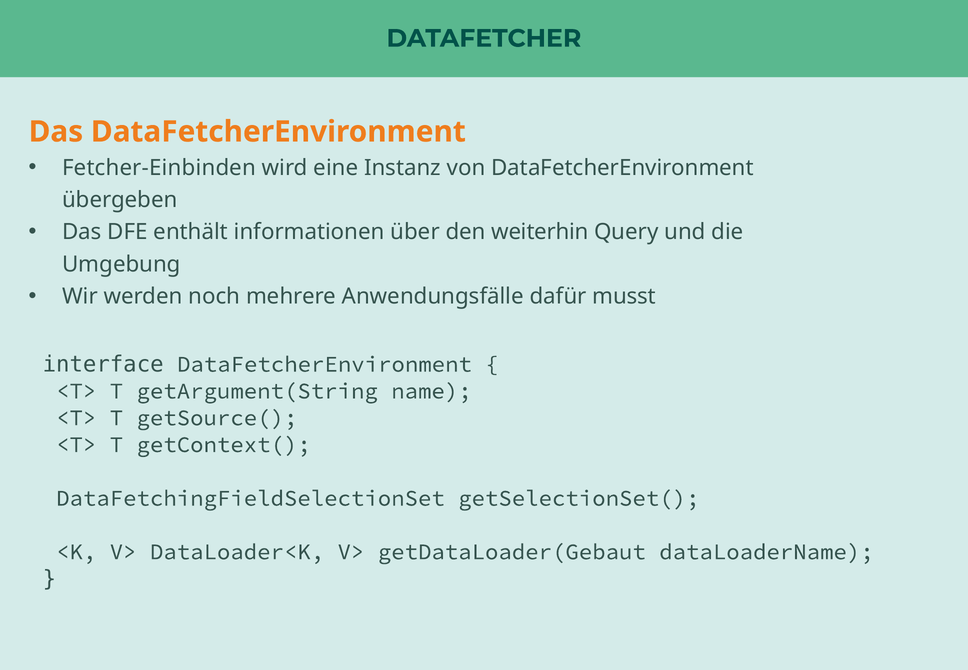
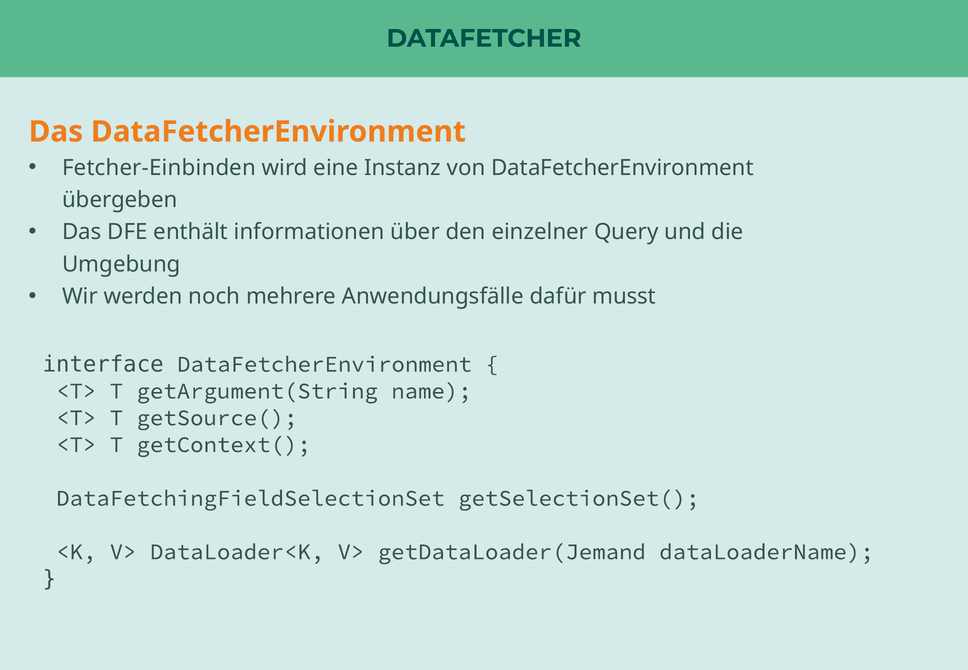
weiterhin: weiterhin -> einzelner (540, 232)
getDataLoader(Gebaut: getDataLoader(Gebaut -> getDataLoader(Jemand (512, 552)
